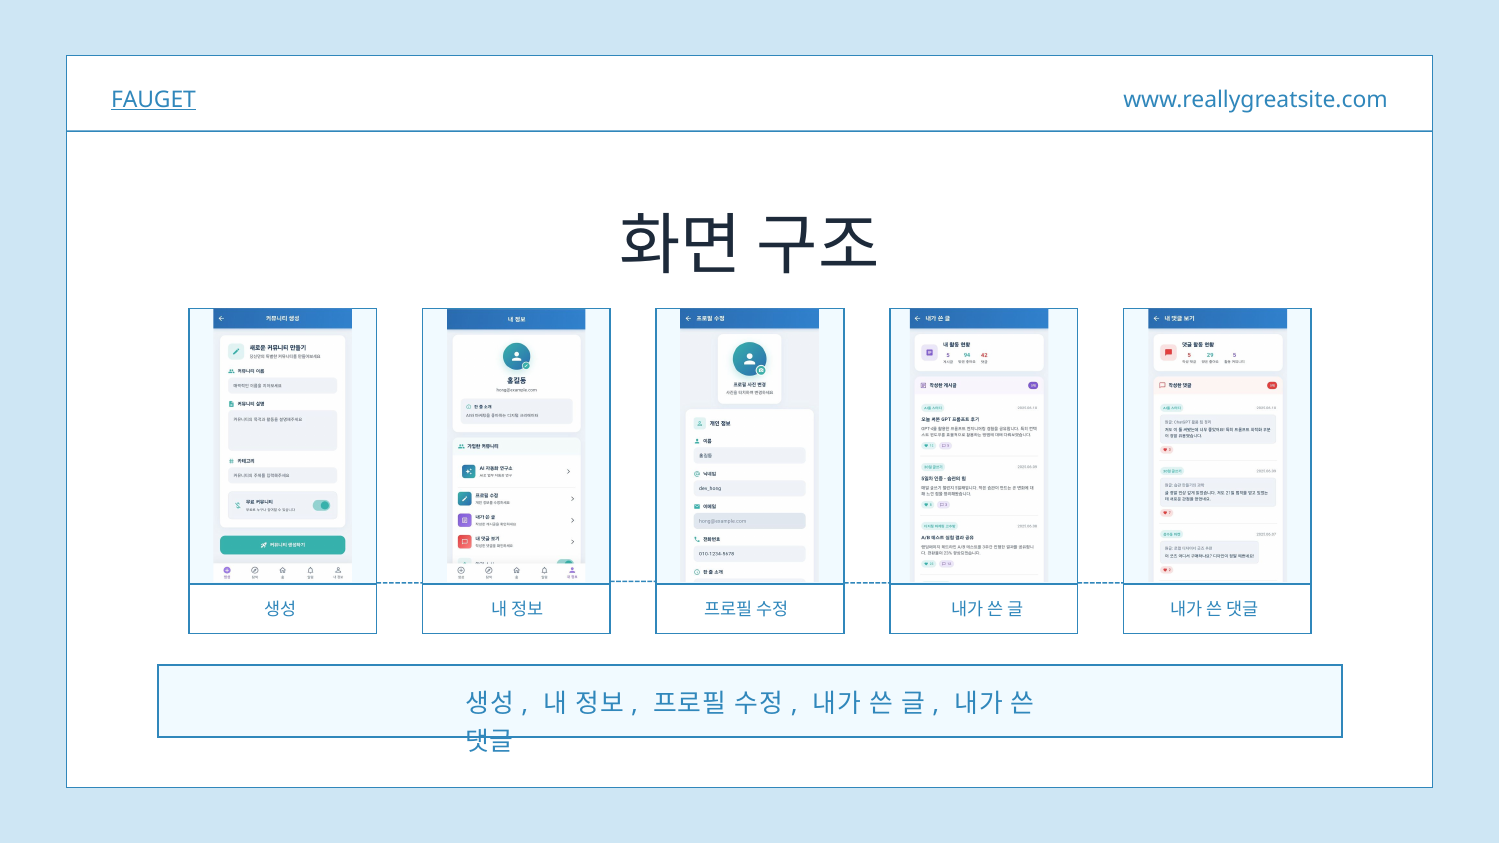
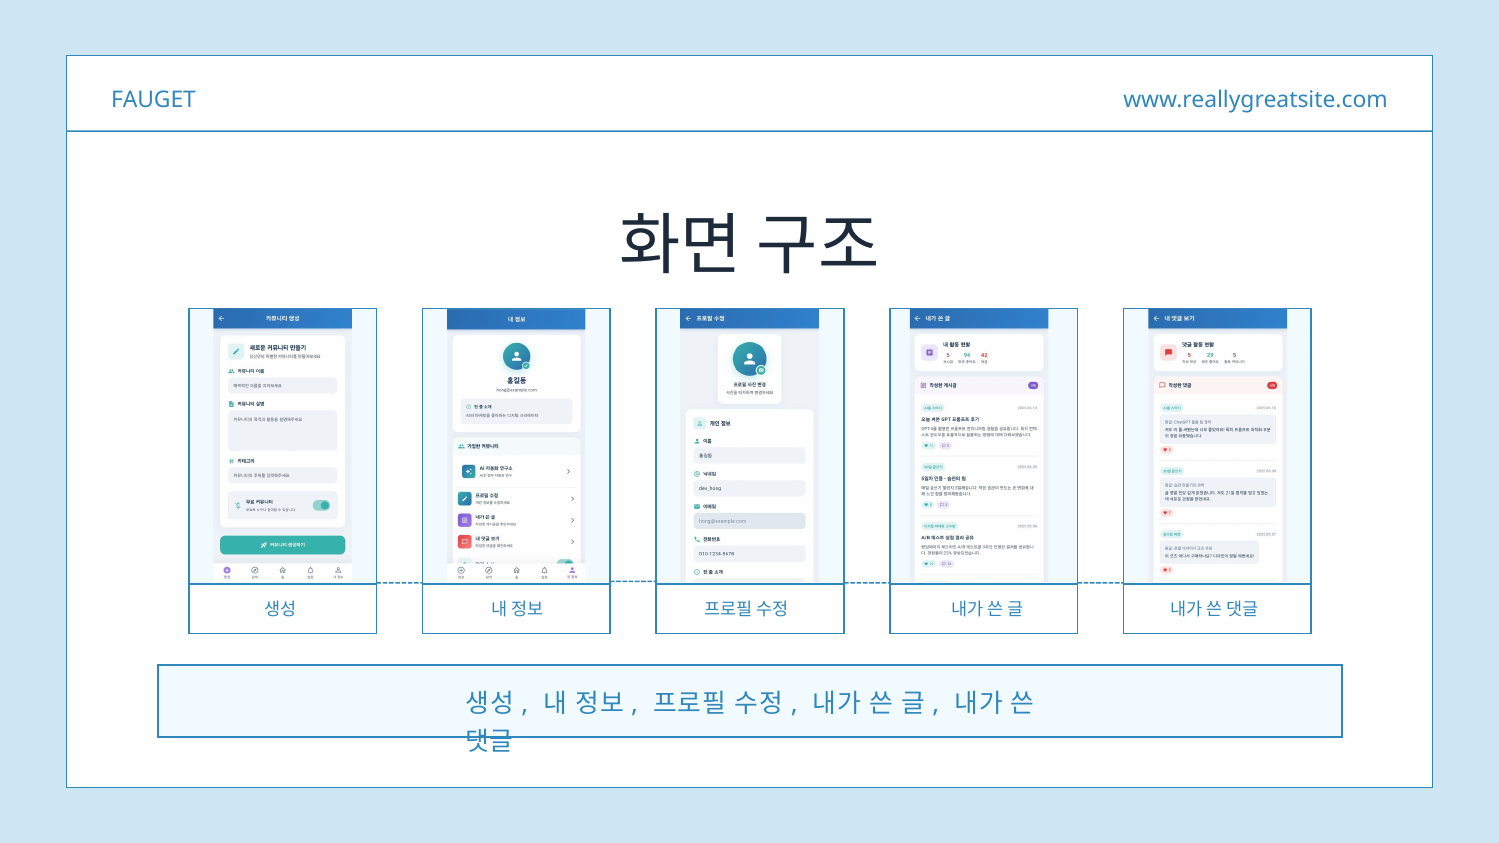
FAUGET underline: present -> none (153, 100)
